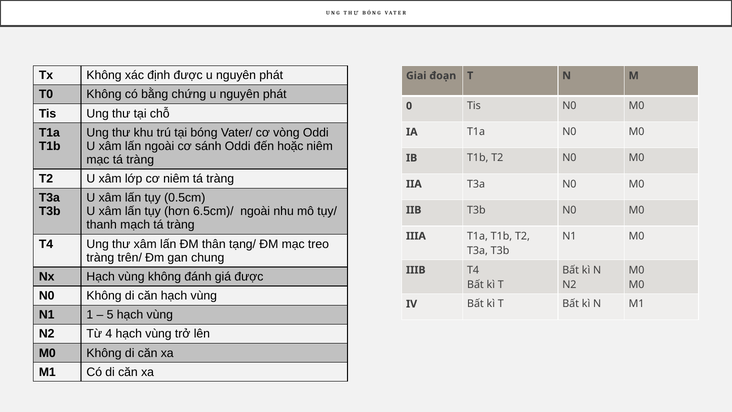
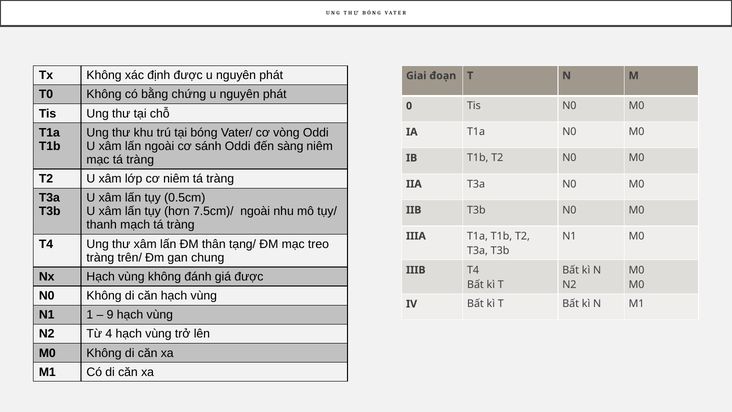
hoặc: hoặc -> sàng (290, 146)
6.5cm)/: 6.5cm)/ -> 7.5cm)/ (213, 211)
5: 5 -> 9 (110, 315)
